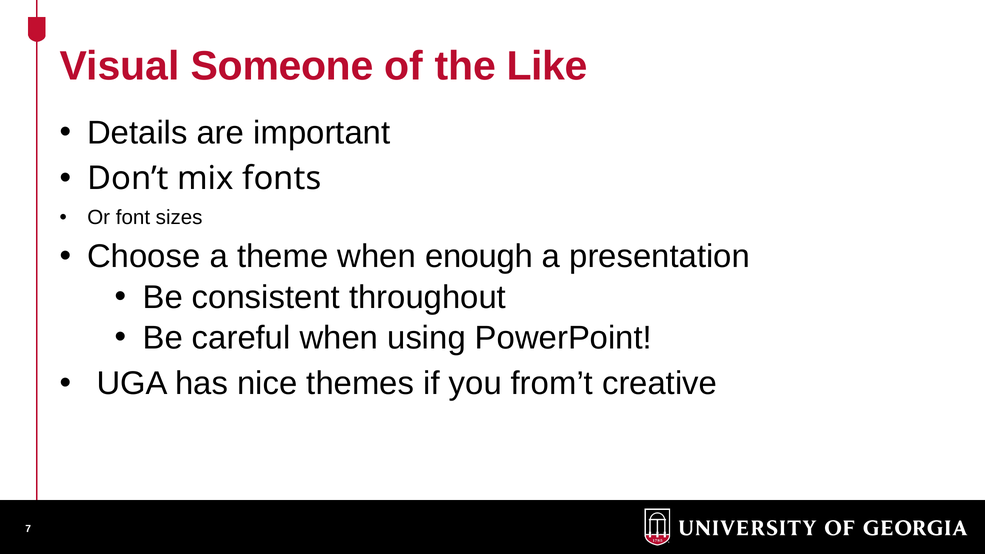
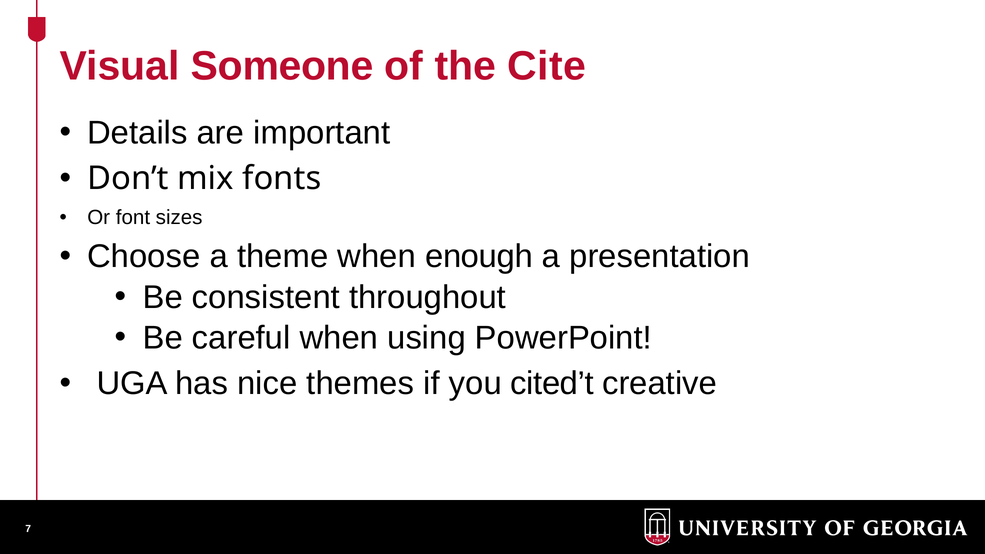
Like: Like -> Cite (547, 66)
from’t: from’t -> cited’t (552, 384)
